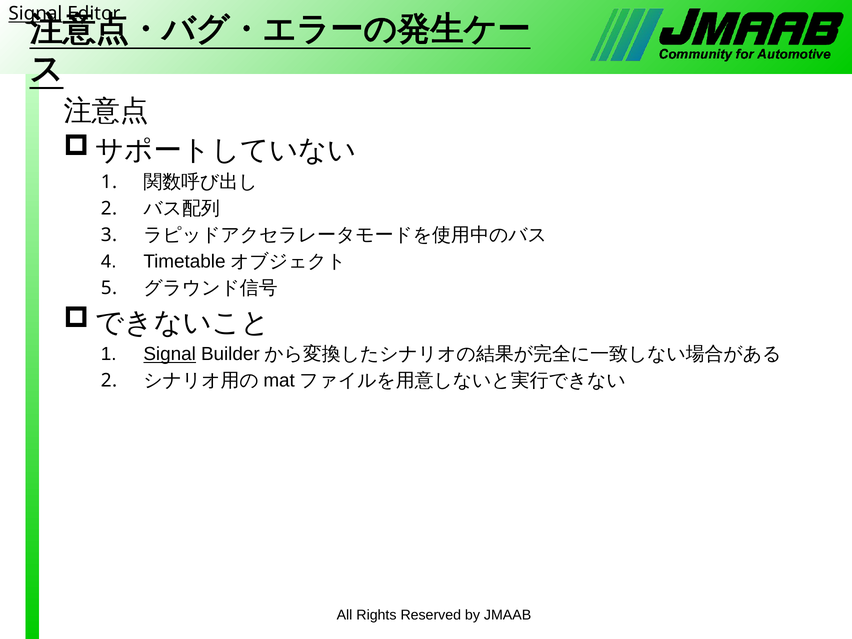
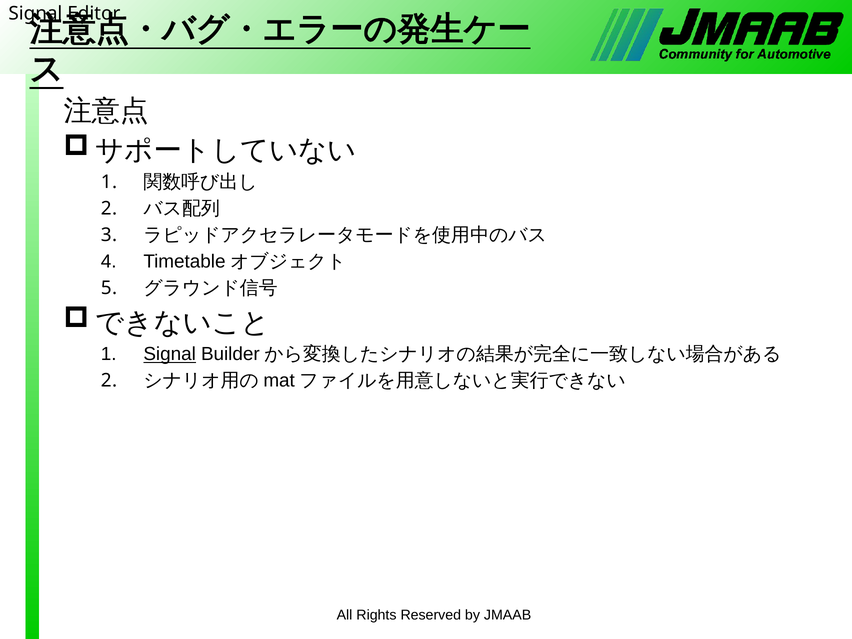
Signal underline: present -> none (35, 14)
